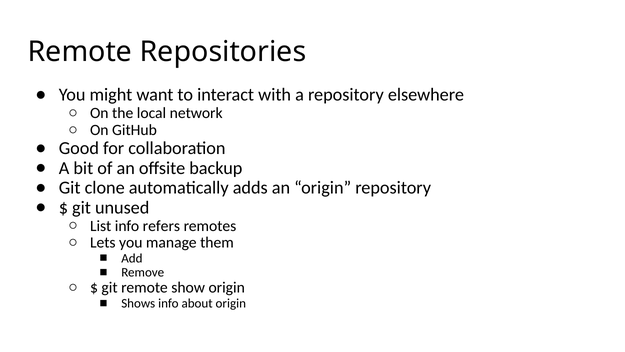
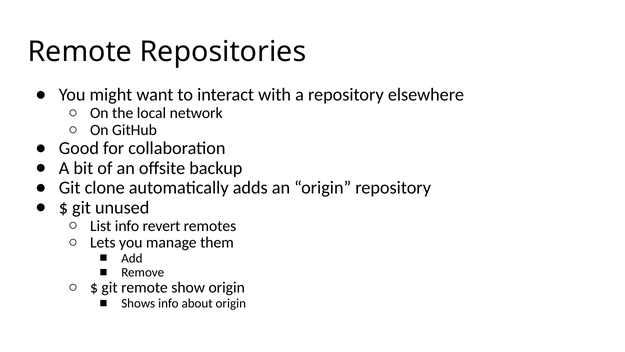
refers: refers -> revert (161, 226)
